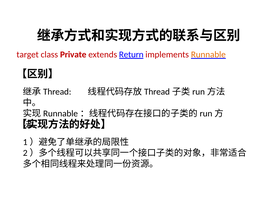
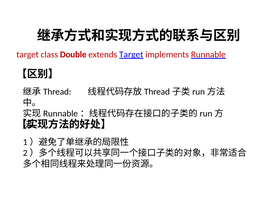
Private: Private -> Double (73, 55)
extends Return: Return -> Target (131, 55)
Runnable colour: orange -> red (208, 55)
